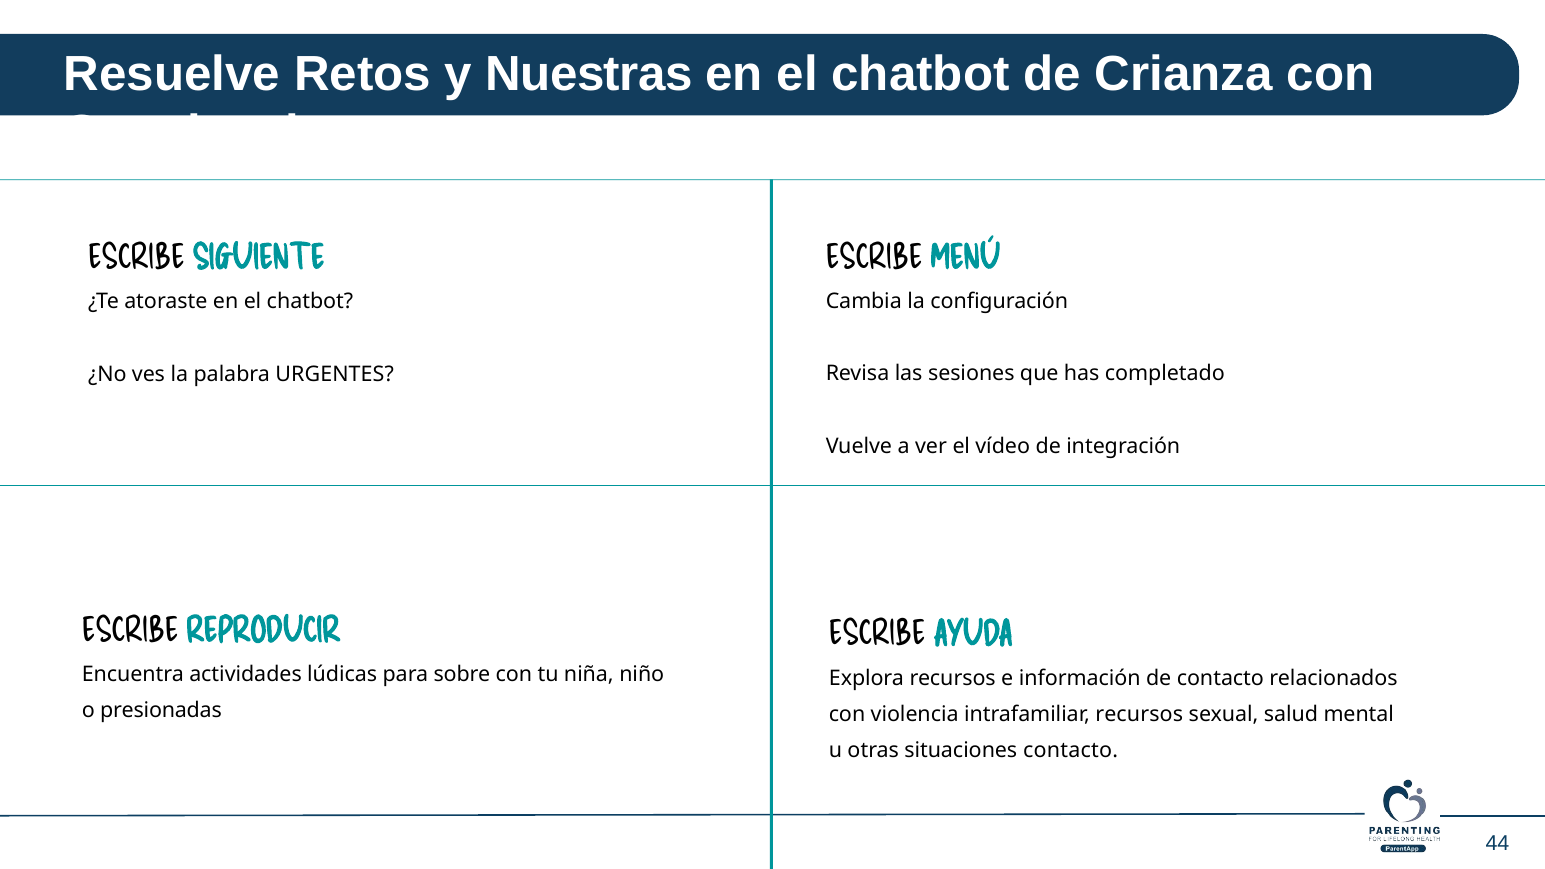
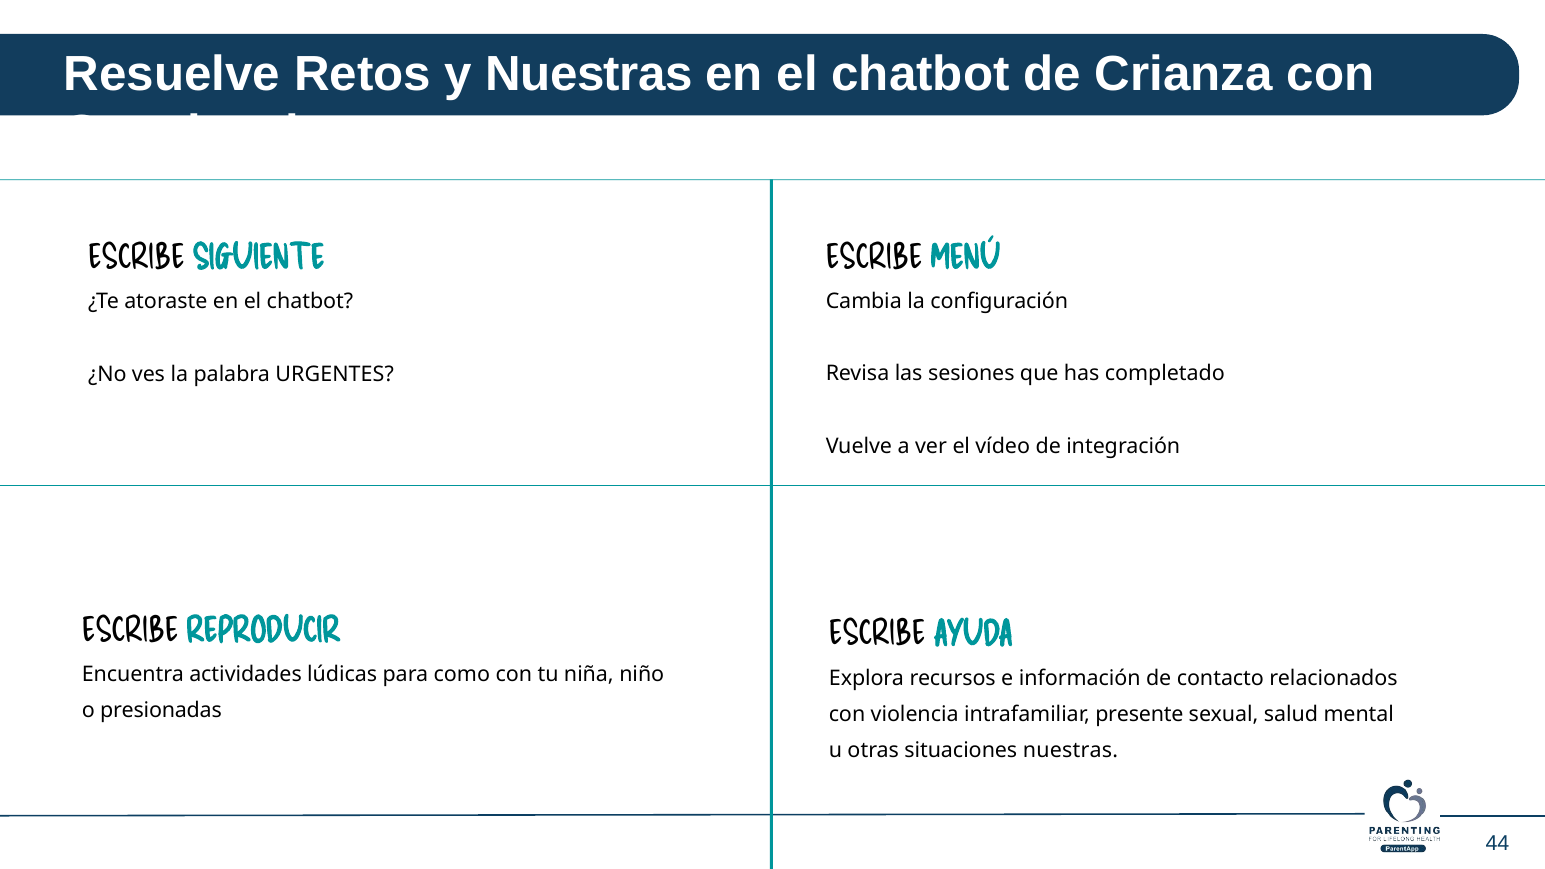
sobre: sobre -> como (462, 675)
intrafamiliar recursos: recursos -> presente (1139, 714)
situaciones contacto: contacto -> nuestras (1071, 750)
